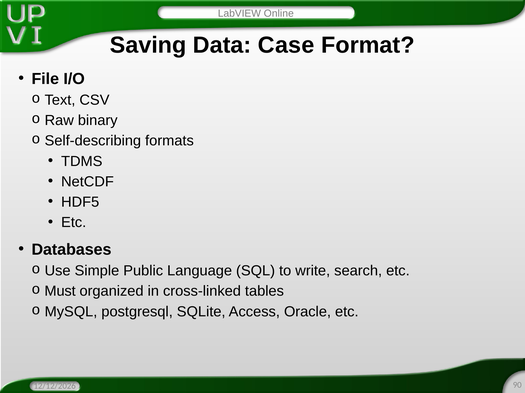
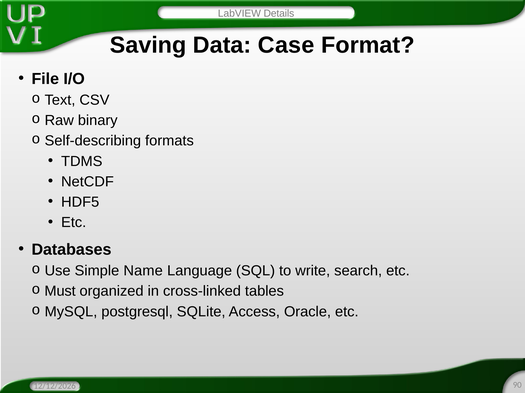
Online: Online -> Details (279, 14)
Public: Public -> Name (143, 271)
